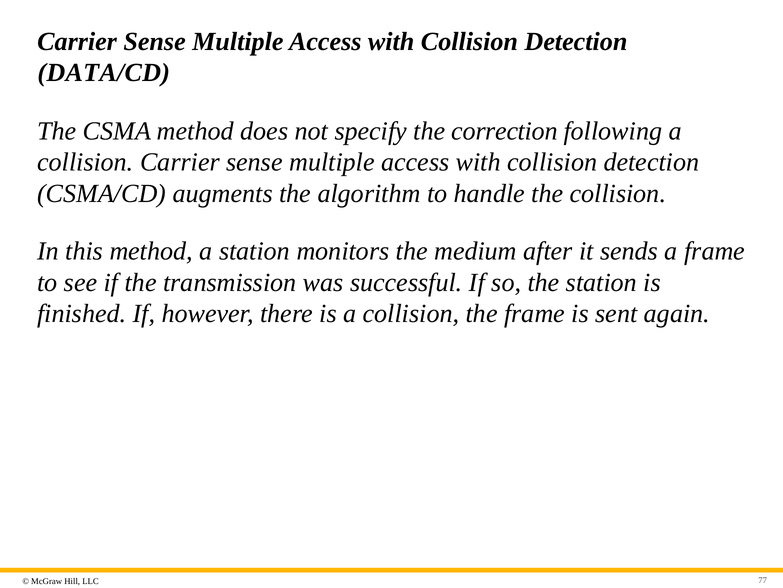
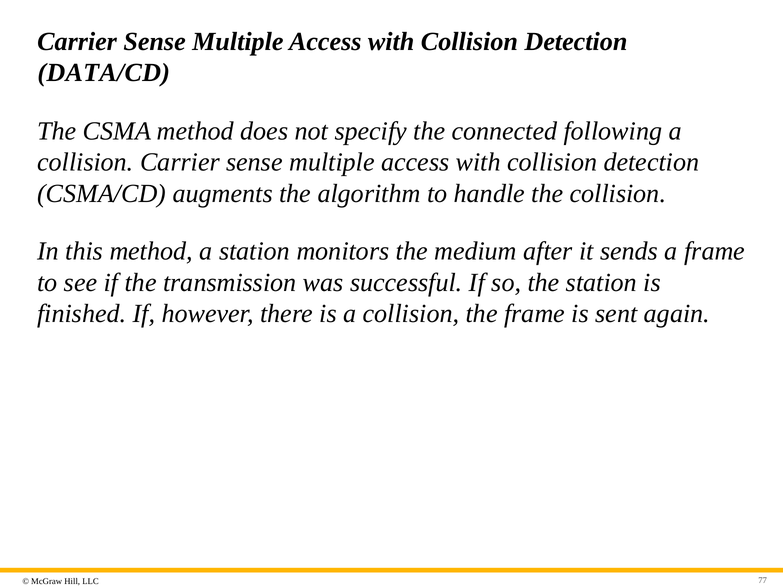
correction: correction -> connected (504, 131)
